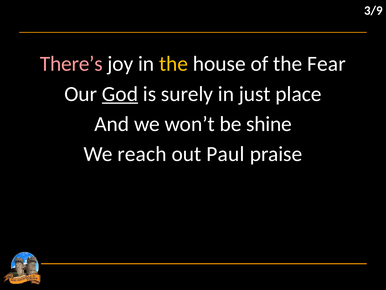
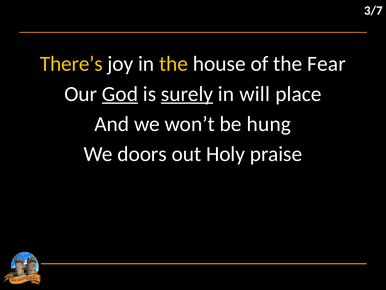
3/9: 3/9 -> 3/7 (373, 11)
There’s colour: pink -> yellow (71, 64)
surely underline: none -> present (187, 94)
just: just -> will (255, 94)
shine: shine -> hung (269, 124)
reach: reach -> doors (142, 154)
Paul: Paul -> Holy (226, 154)
